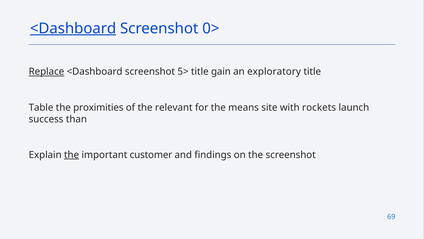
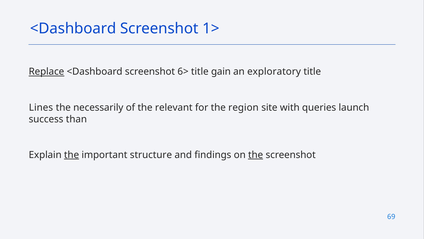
<Dashboard underline: present -> none (73, 28)
0>: 0> -> 1> (211, 28)
5>: 5> -> 6> (183, 72)
Table: Table -> Lines (41, 107)
proximities: proximities -> necessarily (98, 107)
means: means -> region (243, 107)
rockets: rockets -> queries (319, 107)
customer: customer -> structure (151, 155)
the underline: none -> present (256, 155)
